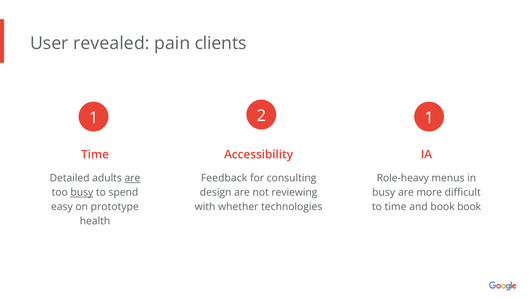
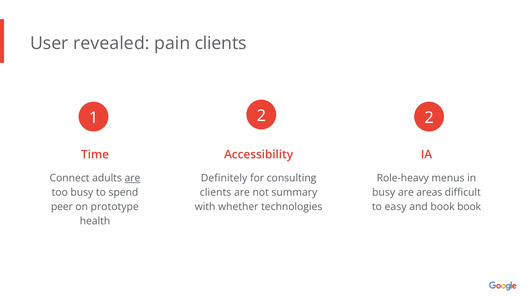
2 1: 1 -> 2 (429, 118)
Detailed: Detailed -> Connect (70, 178)
Feedback: Feedback -> Definitely (224, 178)
busy underline: present -> none (82, 192)
design: design -> clients (216, 192)
reviewing: reviewing -> summary (294, 192)
more: more -> areas (429, 192)
easy: easy -> peer (62, 206)
to time: time -> easy (396, 207)
